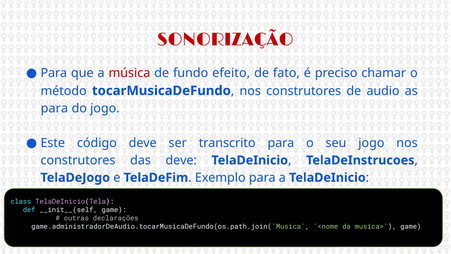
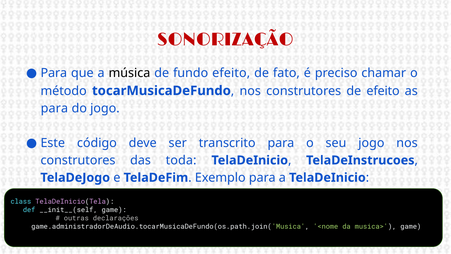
música colour: red -> black (129, 73)
de audio: audio -> efeito (383, 91)
das deve: deve -> toda (181, 160)
